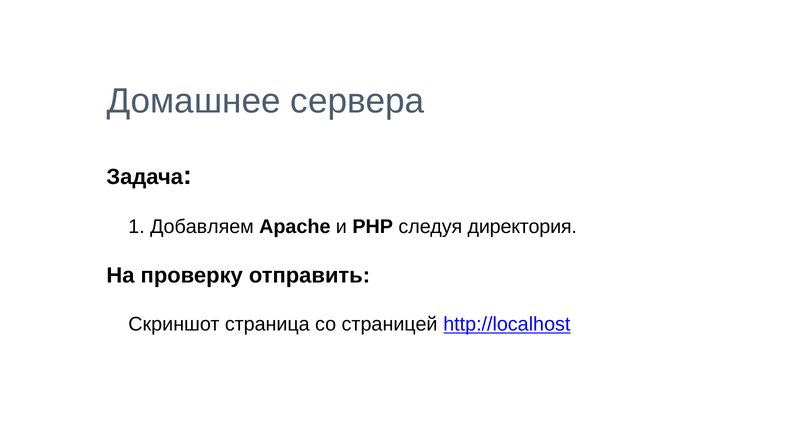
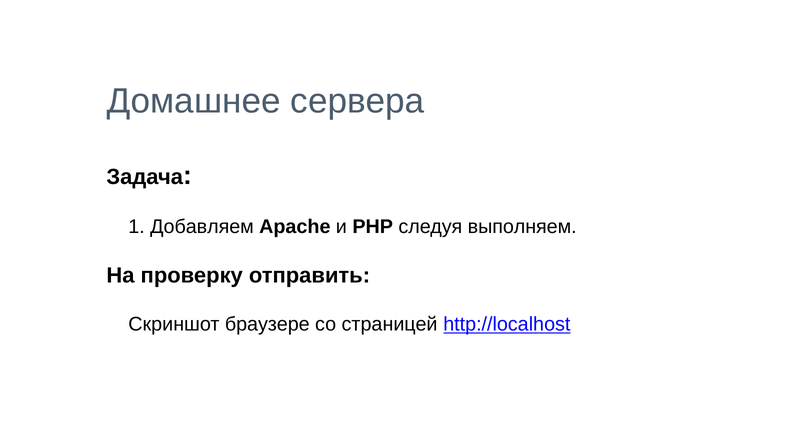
директория: директория -> выполняем (522, 226)
страница: страница -> браузере (267, 324)
